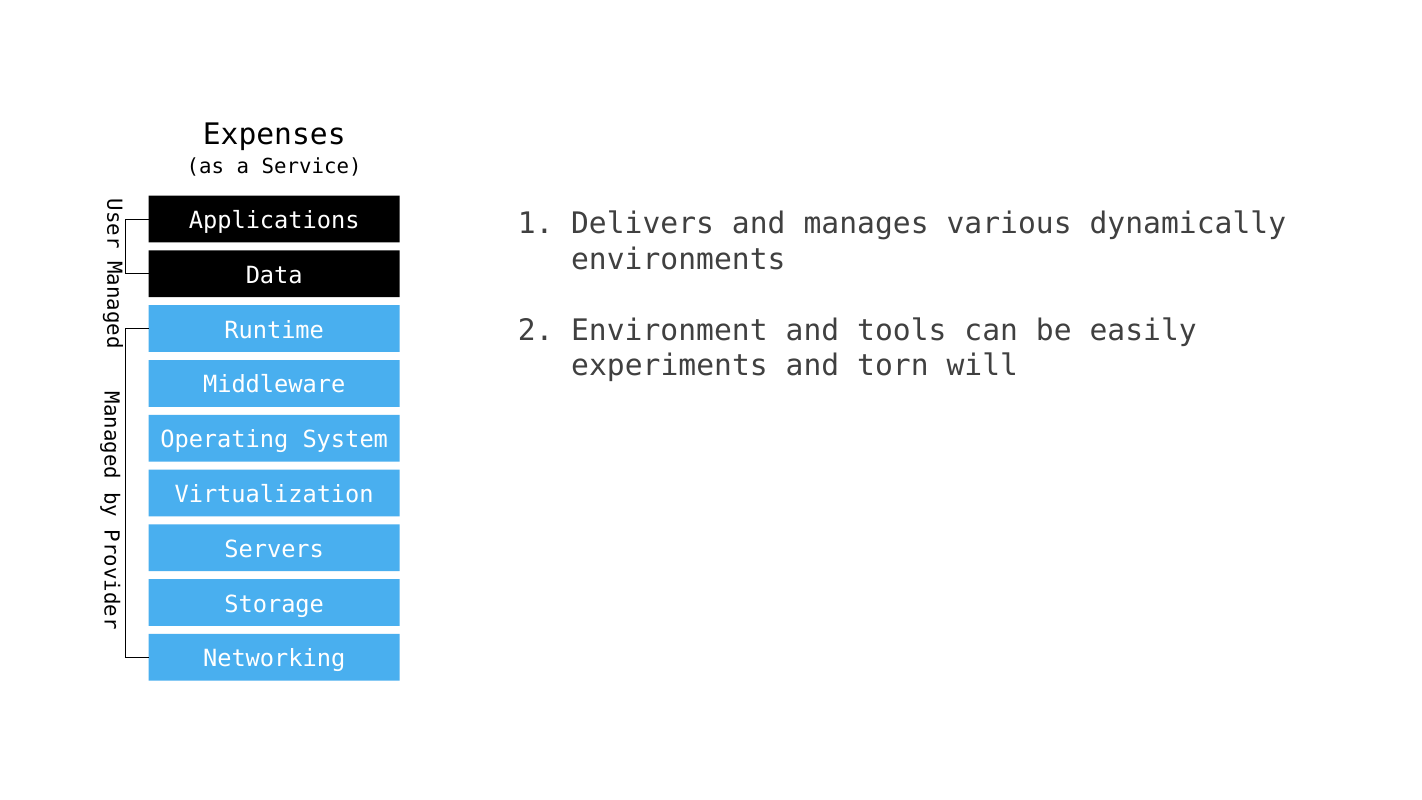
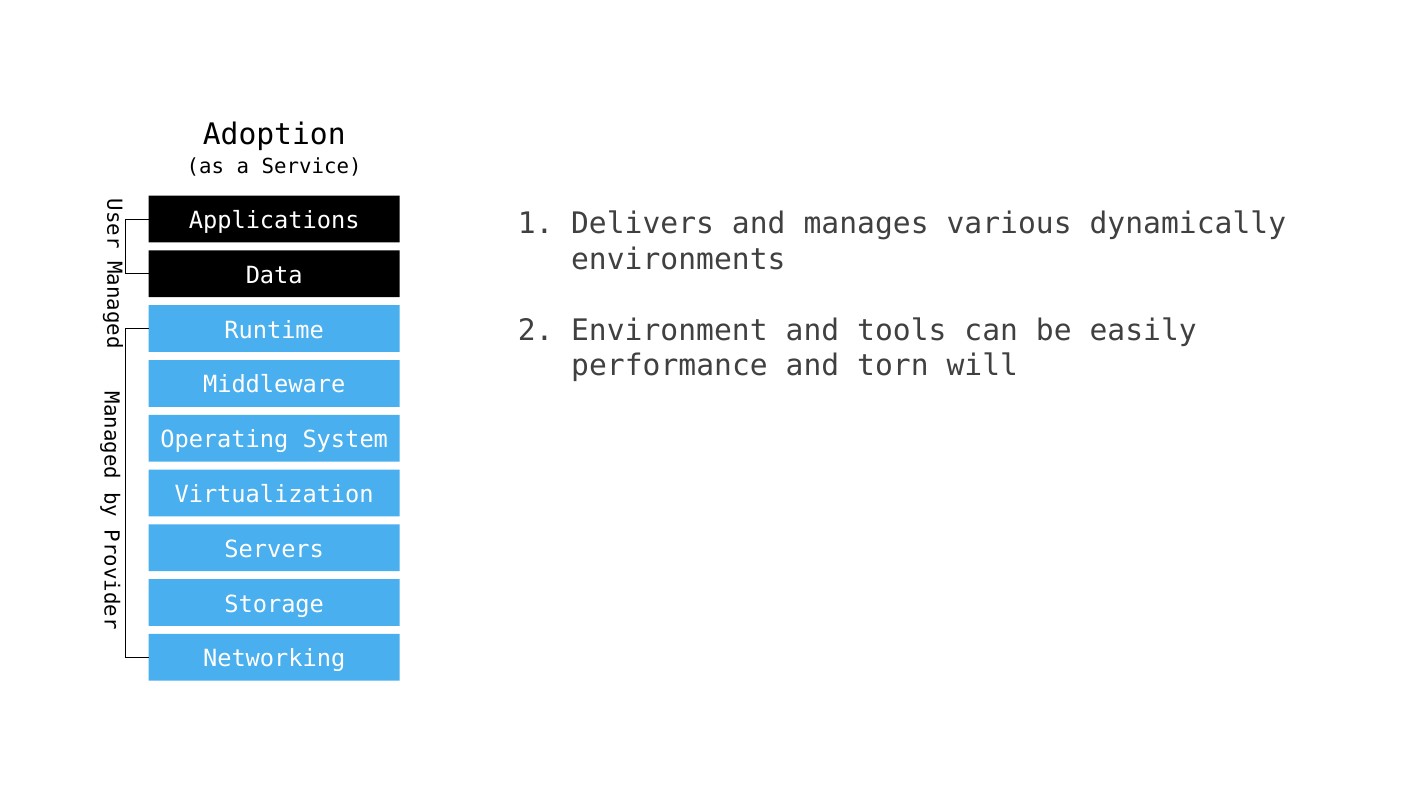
Expenses: Expenses -> Adoption (274, 135)
experiments: experiments -> performance (669, 366)
